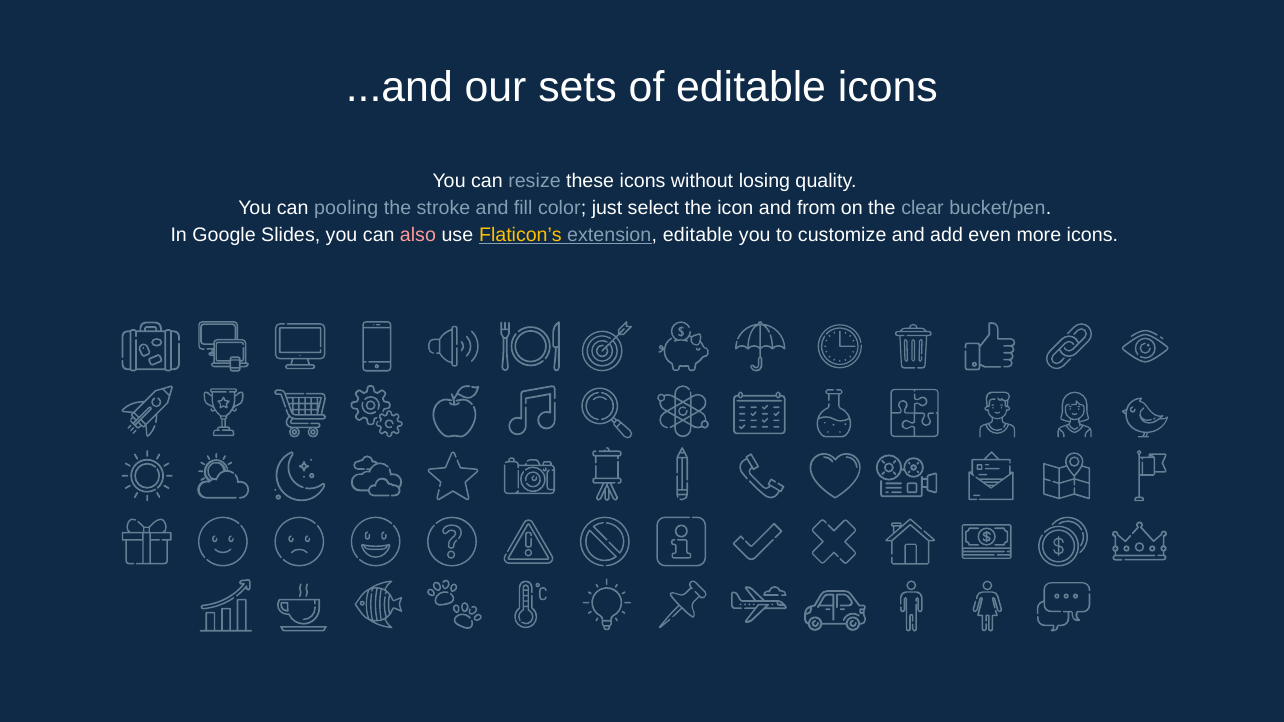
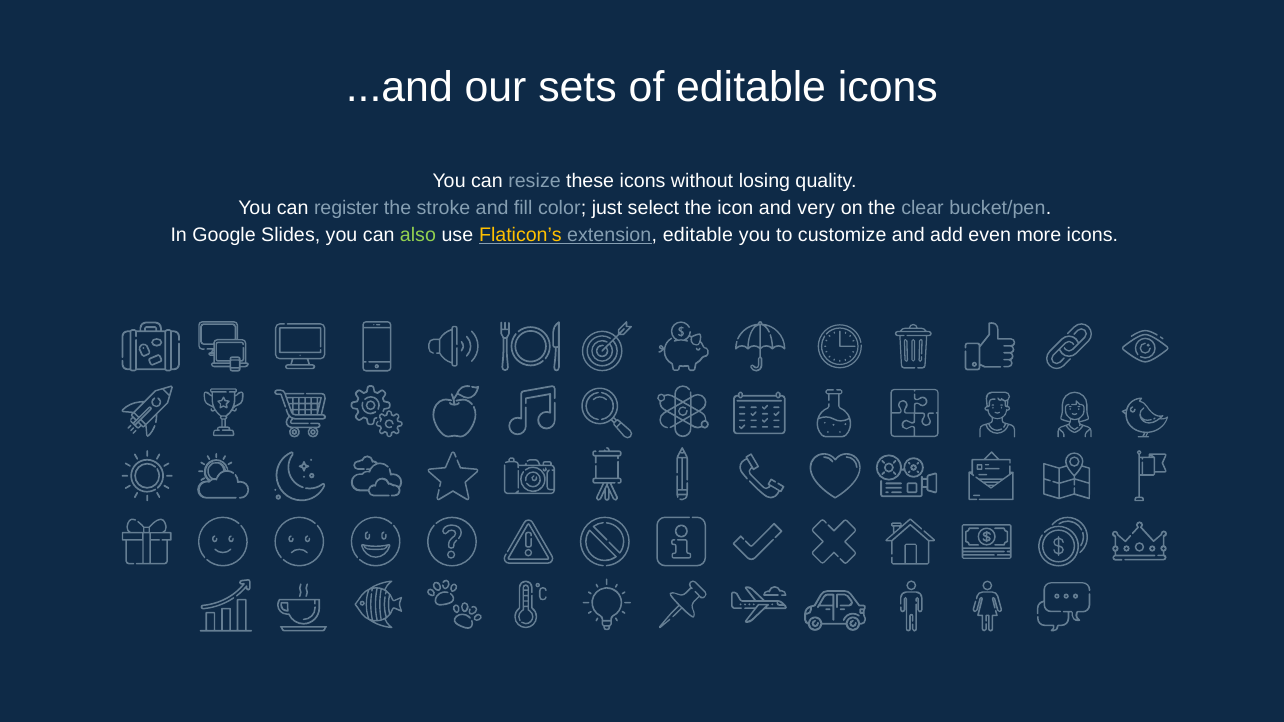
pooling: pooling -> register (346, 208)
from: from -> very (816, 208)
also colour: pink -> light green (418, 235)
